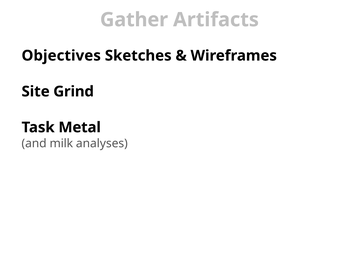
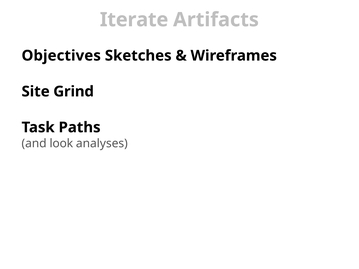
Gather: Gather -> Iterate (134, 20)
Metal: Metal -> Paths (80, 127)
milk: milk -> look (61, 143)
